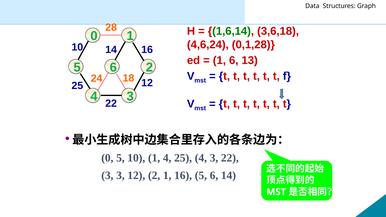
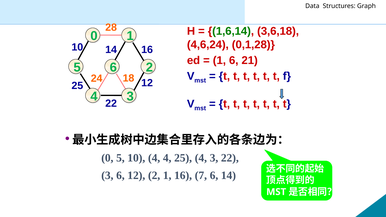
13: 13 -> 21 (250, 60)
10 1: 1 -> 4 (154, 158)
3: 3 -> 6 (120, 176)
16 5: 5 -> 7 (201, 176)
